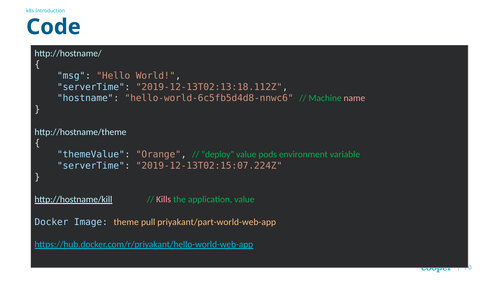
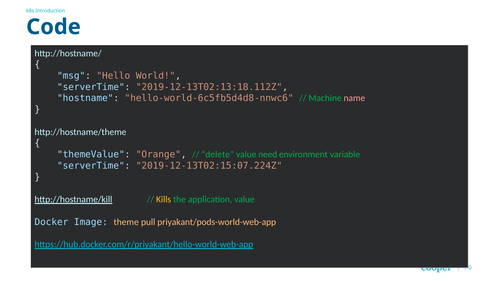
deploy: deploy -> delete (218, 154)
pods: pods -> need (268, 154)
Kills colour: pink -> yellow (164, 199)
priyakant/part-world-web-app: priyakant/part-world-web-app -> priyakant/pods-world-web-app (217, 222)
